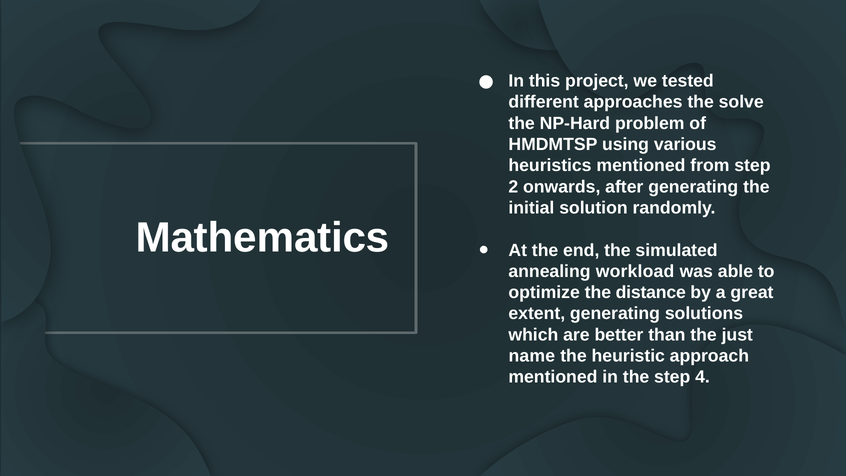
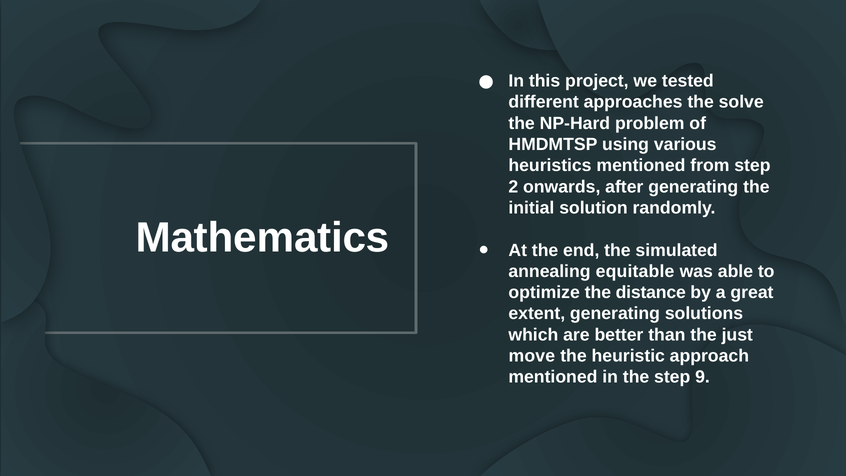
workload: workload -> equitable (635, 271)
name: name -> move (532, 356)
4: 4 -> 9 (703, 377)
